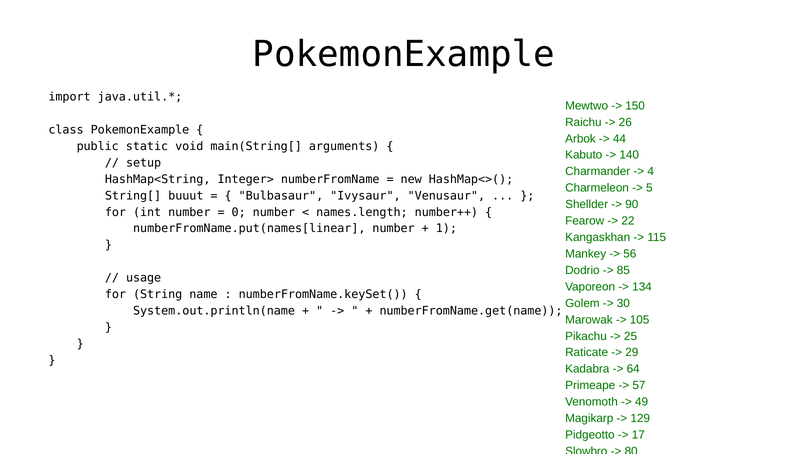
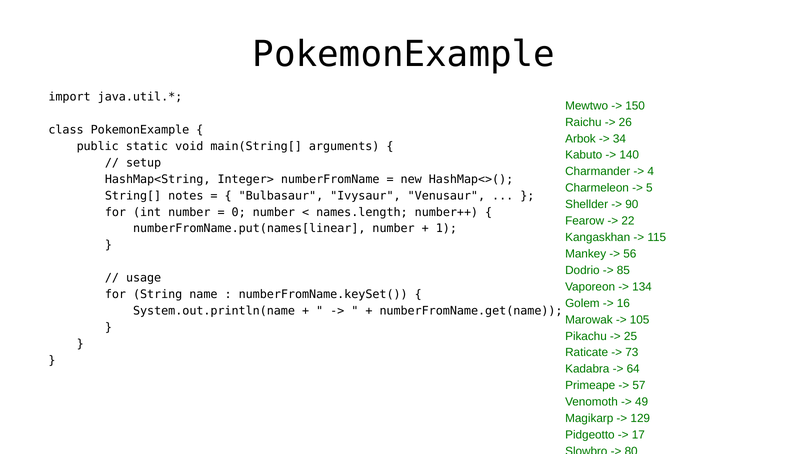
44: 44 -> 34 (619, 139)
buuut: buuut -> notes (186, 196)
30: 30 -> 16 (623, 304)
29: 29 -> 73 (632, 353)
